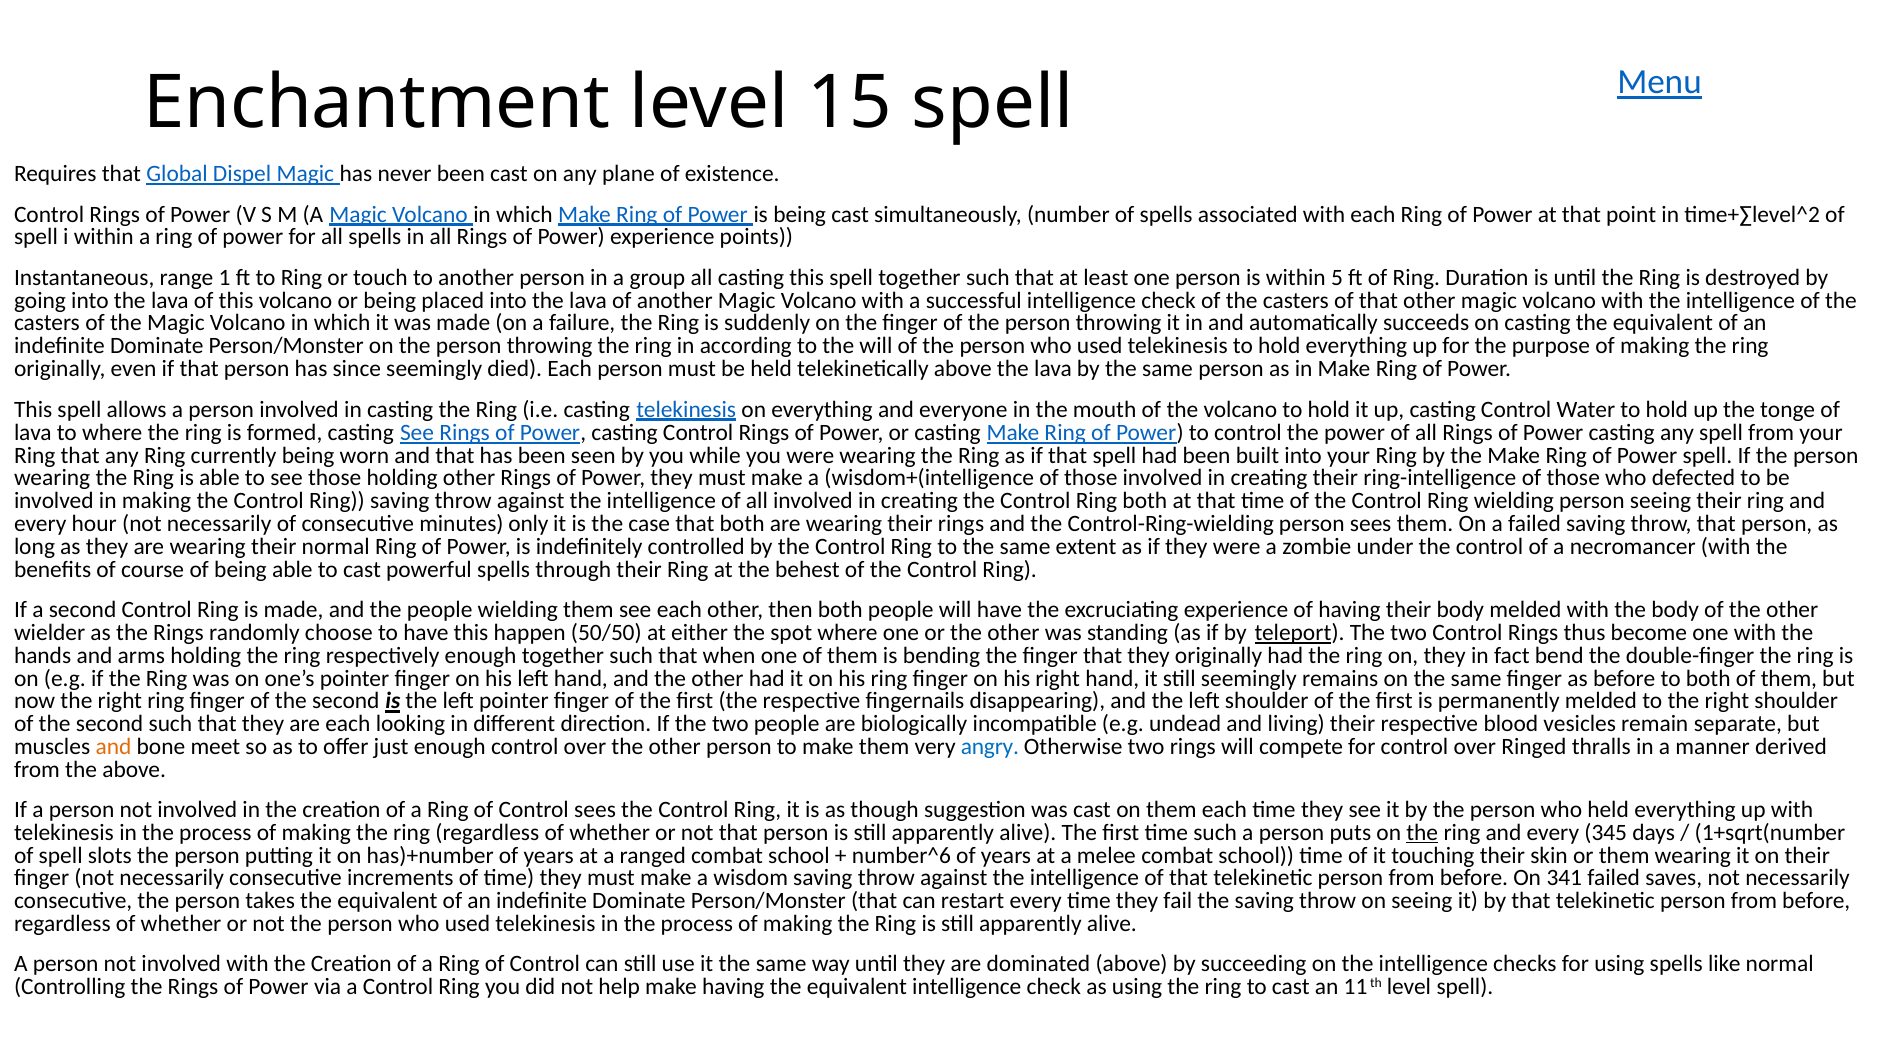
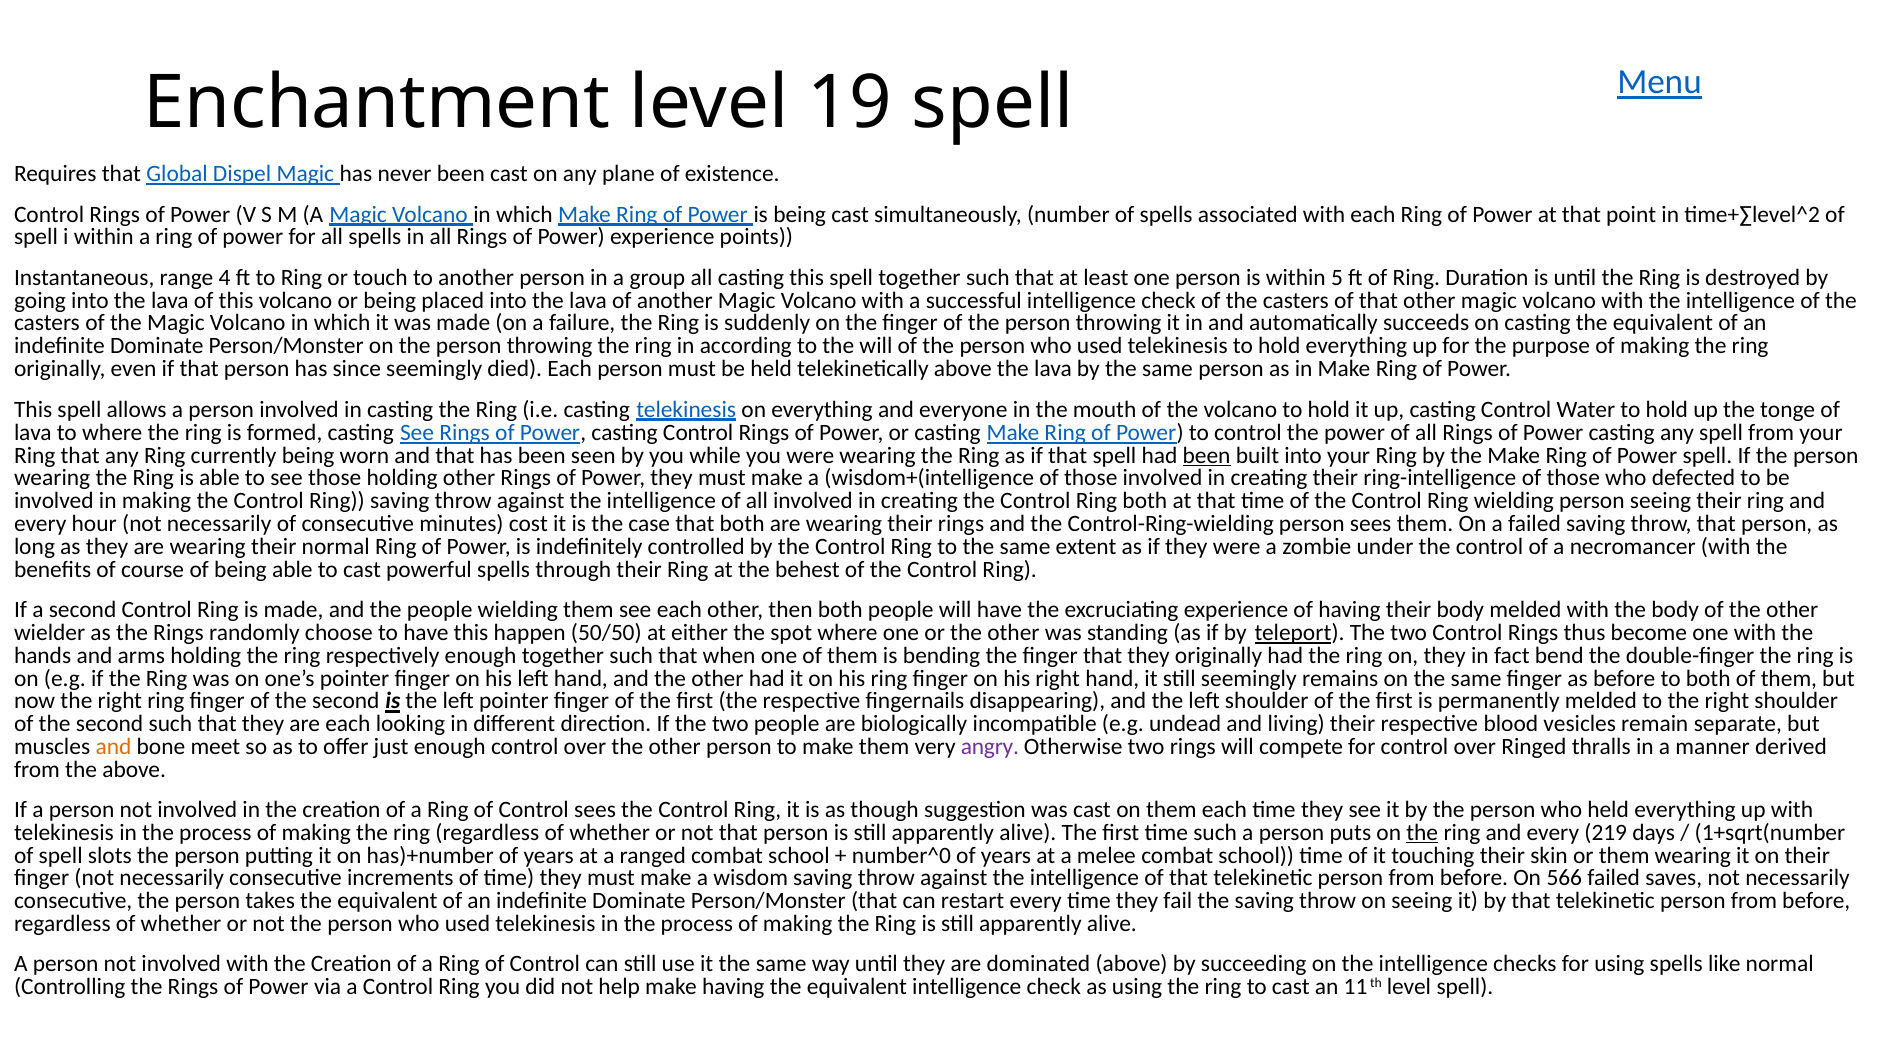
15: 15 -> 19 (850, 103)
1: 1 -> 4 (225, 278)
been underline: none -> present (1207, 455)
only: only -> cost (528, 524)
angry colour: blue -> purple (990, 747)
345: 345 -> 219 (1606, 833)
number^6: number^6 -> number^0 (901, 855)
341: 341 -> 566 (1564, 878)
